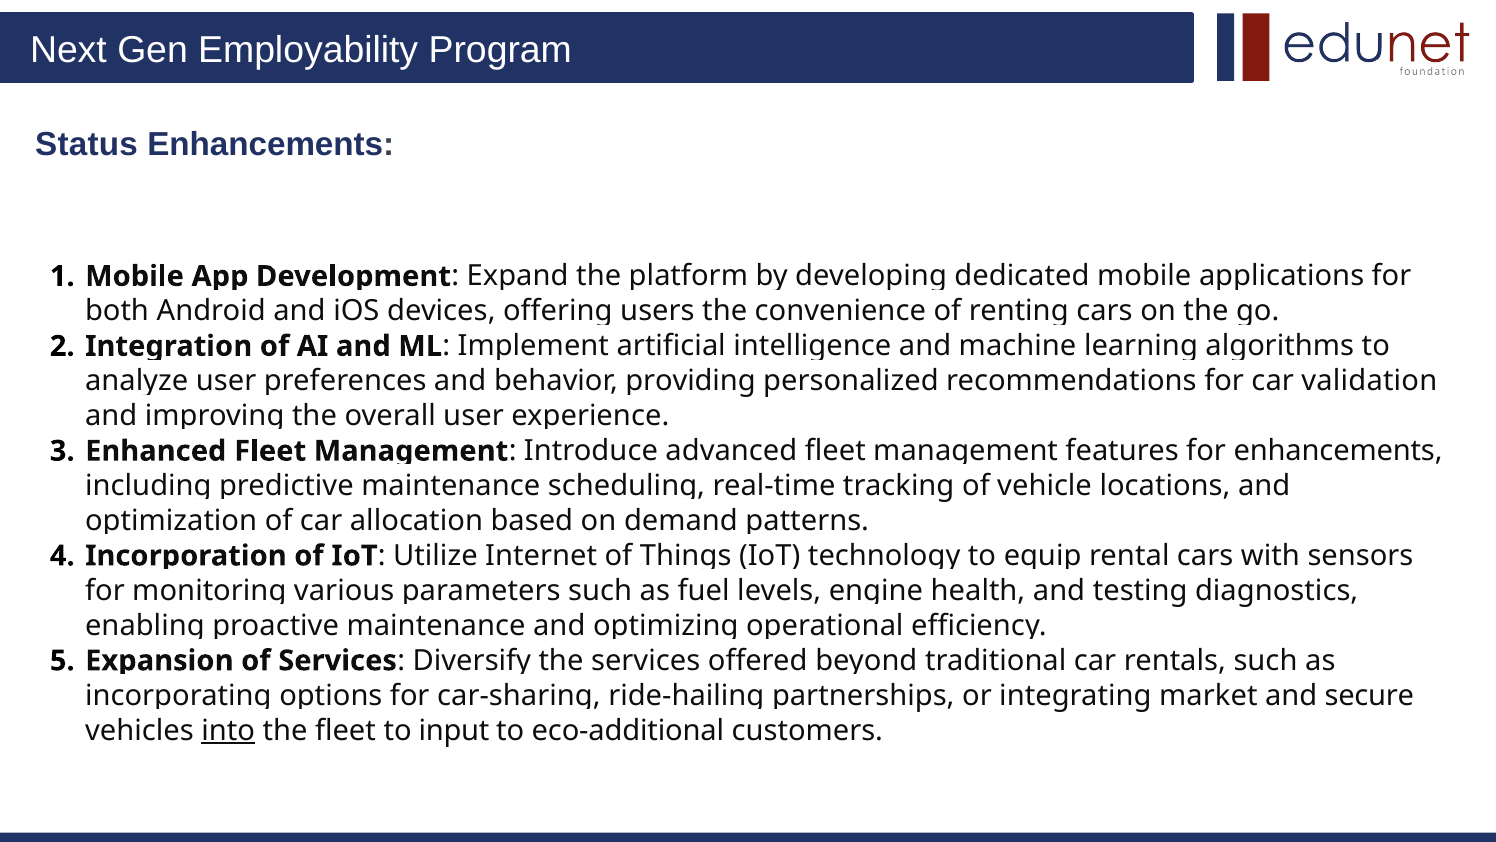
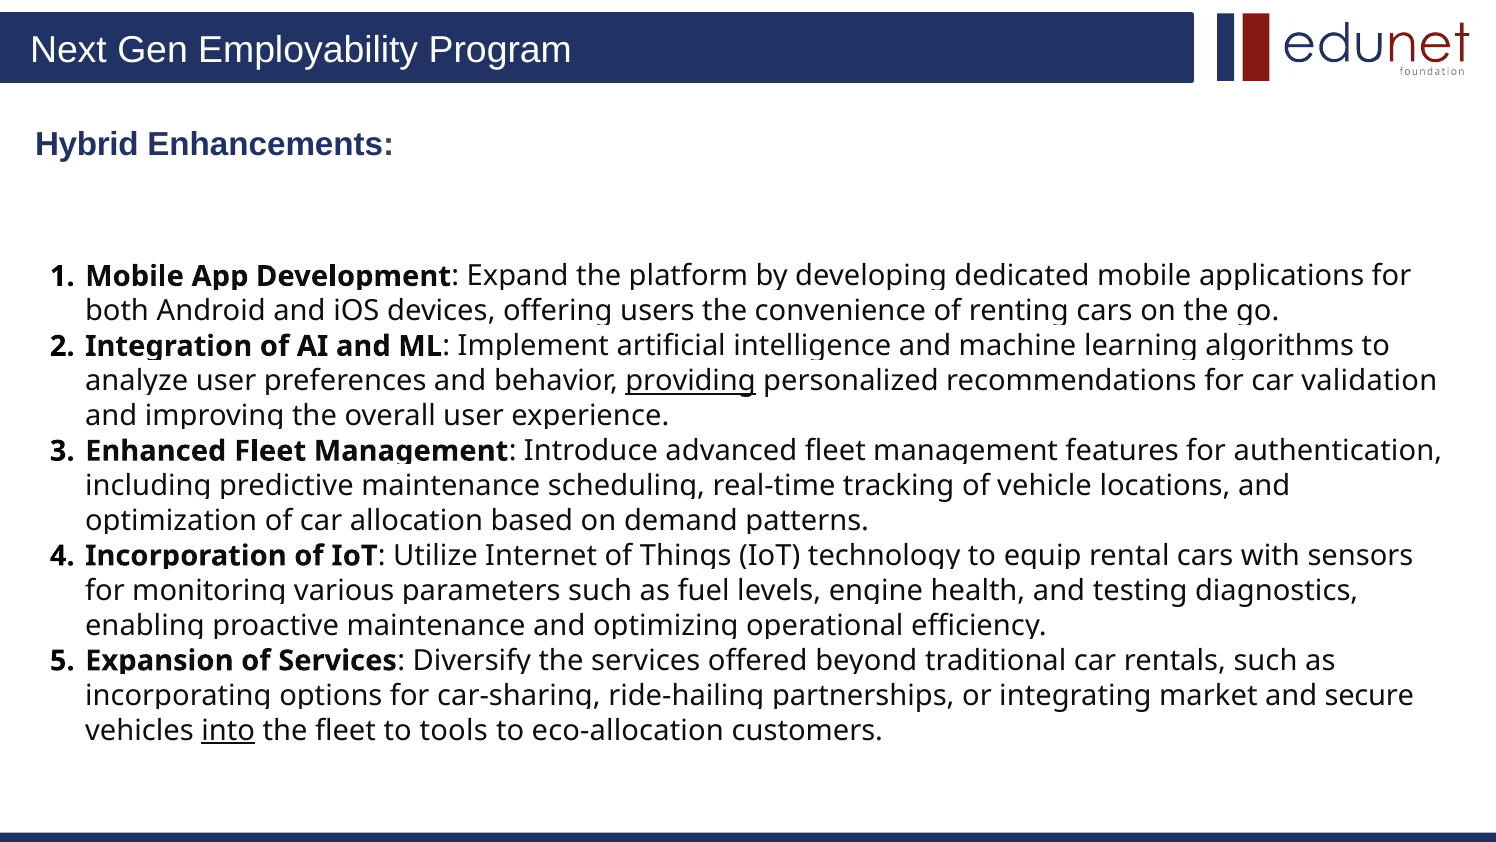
Status: Status -> Hybrid (87, 144)
providing underline: none -> present (691, 381)
enhancements: enhancements -> authentication (1338, 451)
input: input -> tools (454, 730)
eco-additional: eco-additional -> eco-allocation (628, 730)
